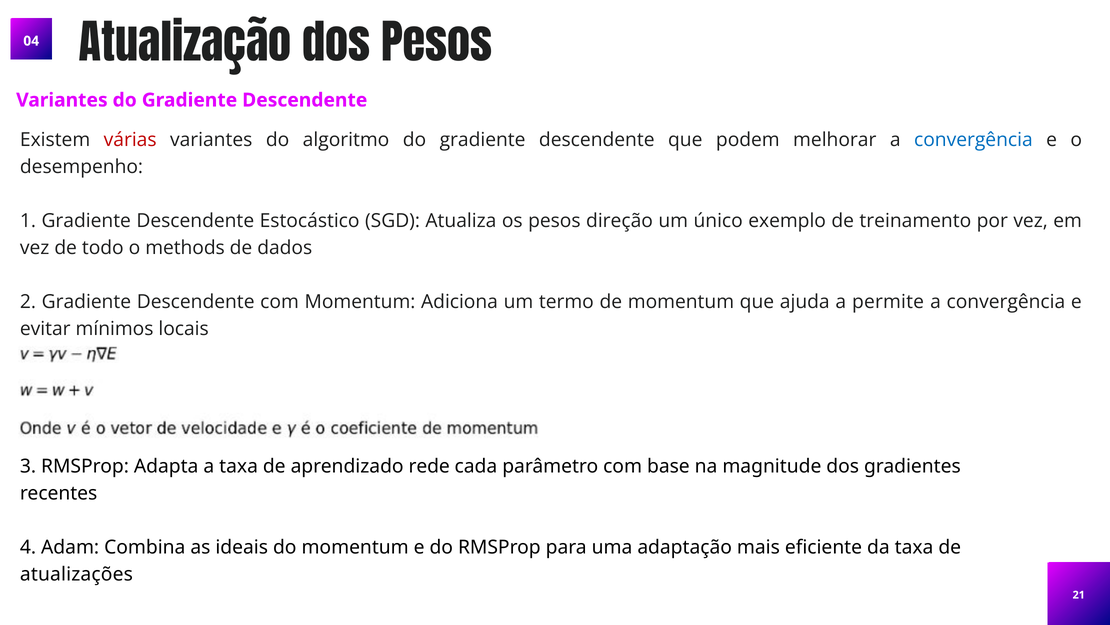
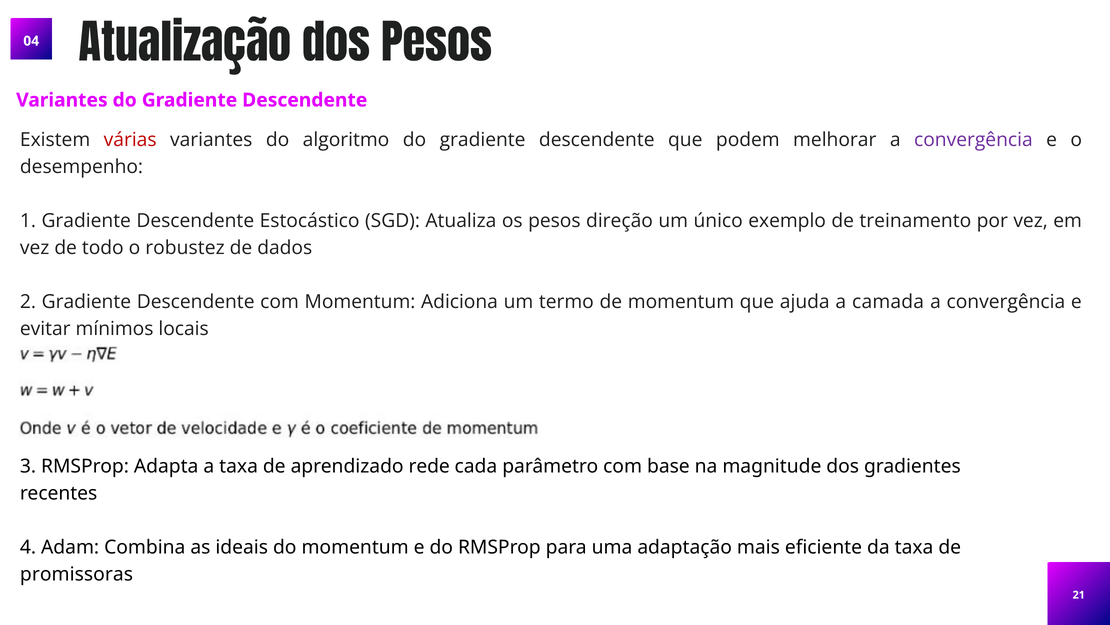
convergência colour: blue -> purple (973, 140)
methods: methods -> robustez (185, 248)
permite: permite -> camada (888, 302)
atualizações: atualizações -> promissoras (76, 574)
